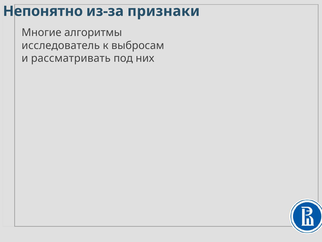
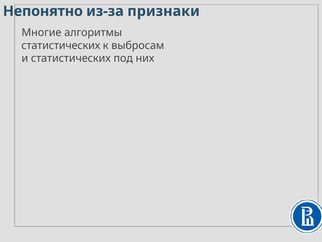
исследователь: исследователь -> статистических (61, 45)
и рассматривать: рассматривать -> статистических (71, 58)
